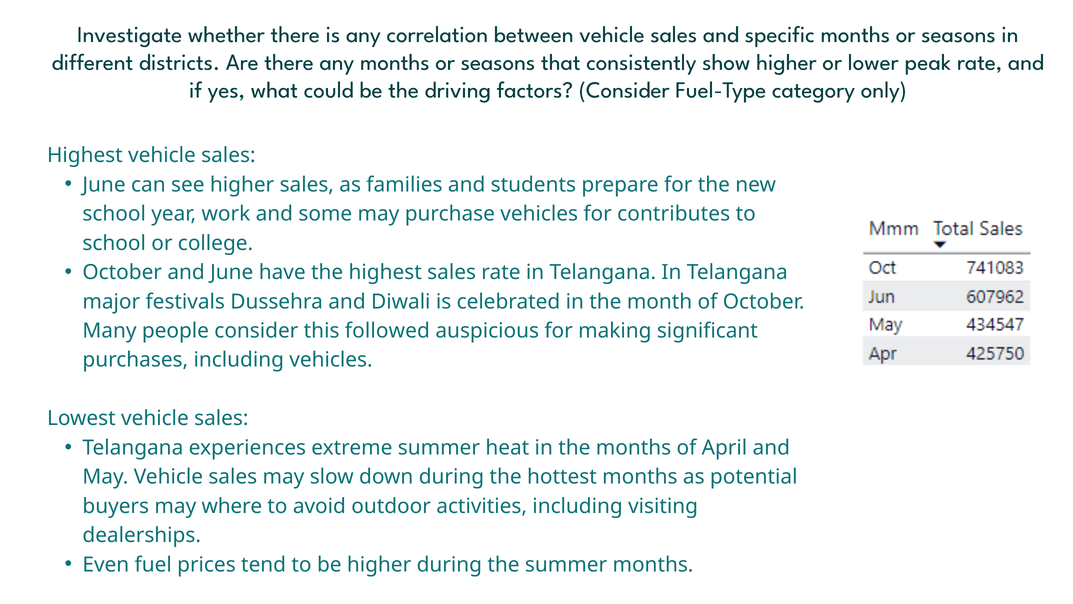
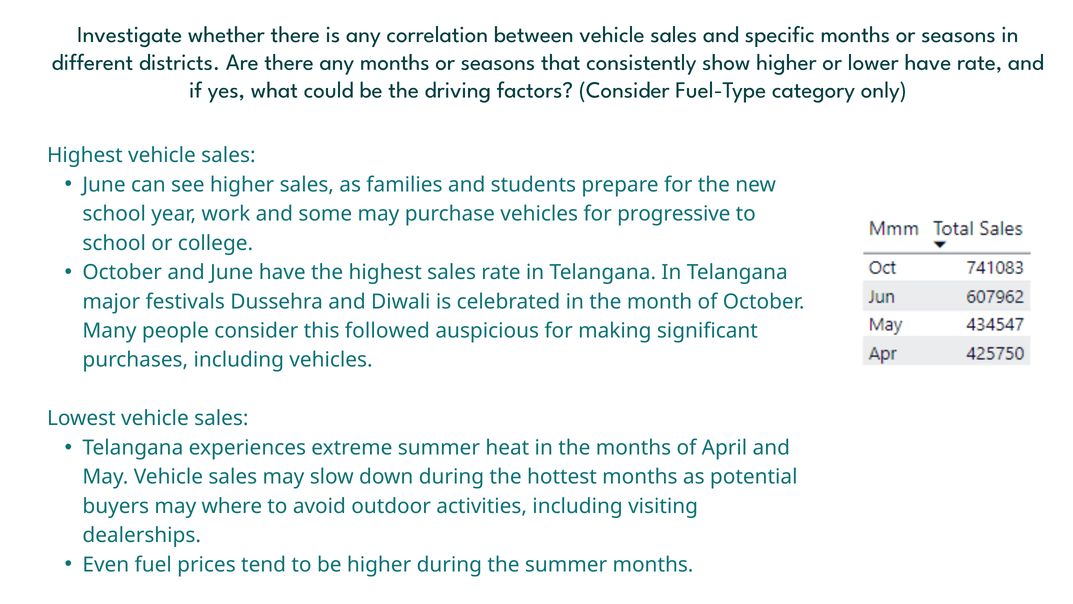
lower peak: peak -> have (928, 62)
contributes: contributes -> progressive (674, 214)
